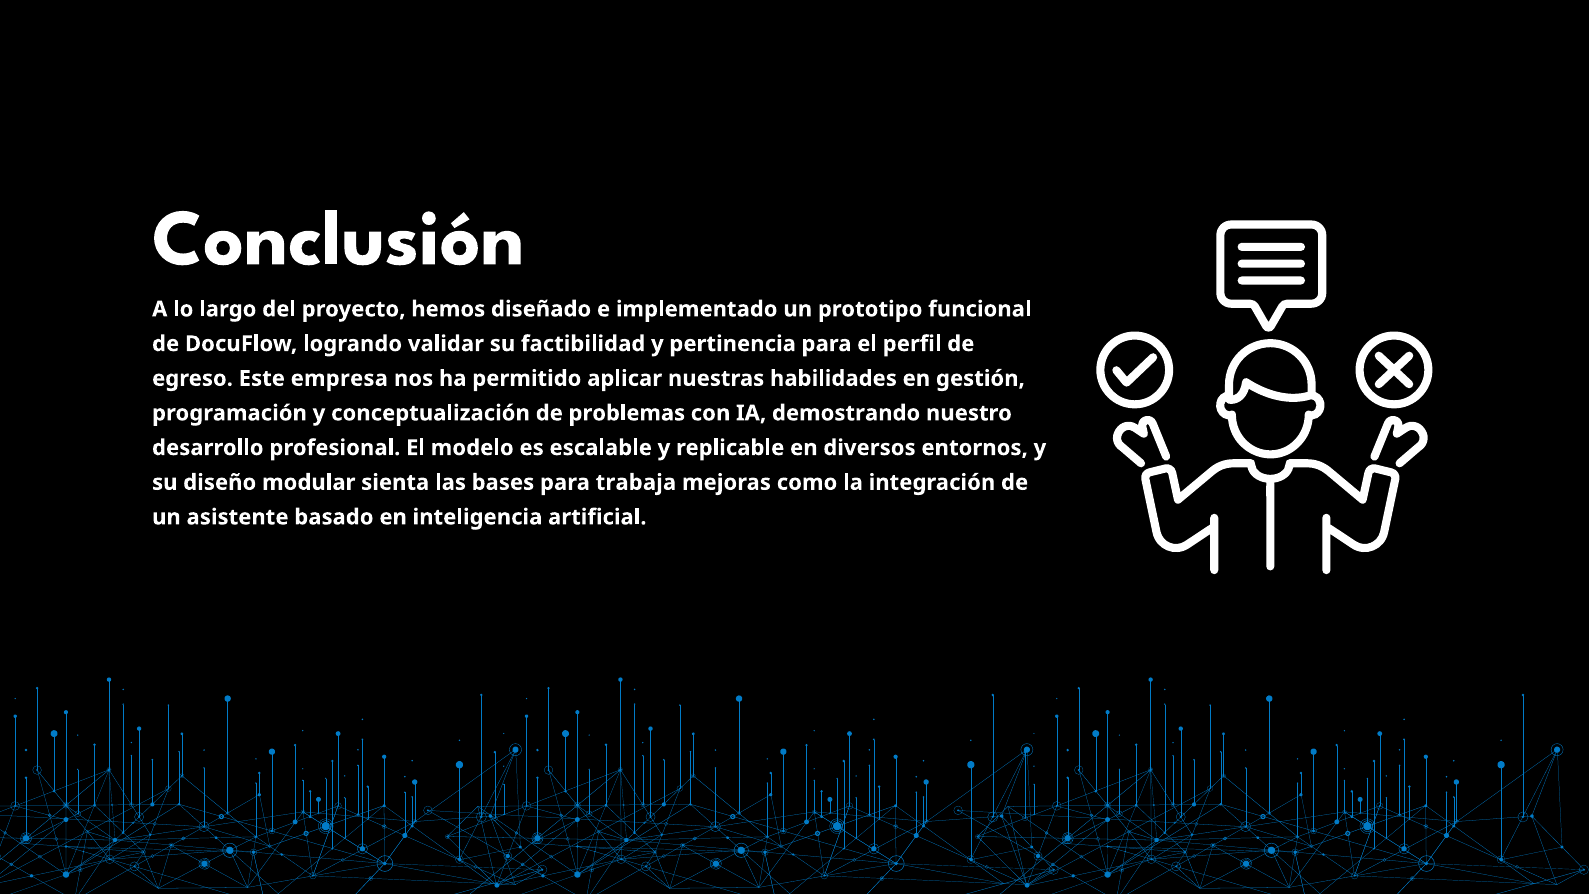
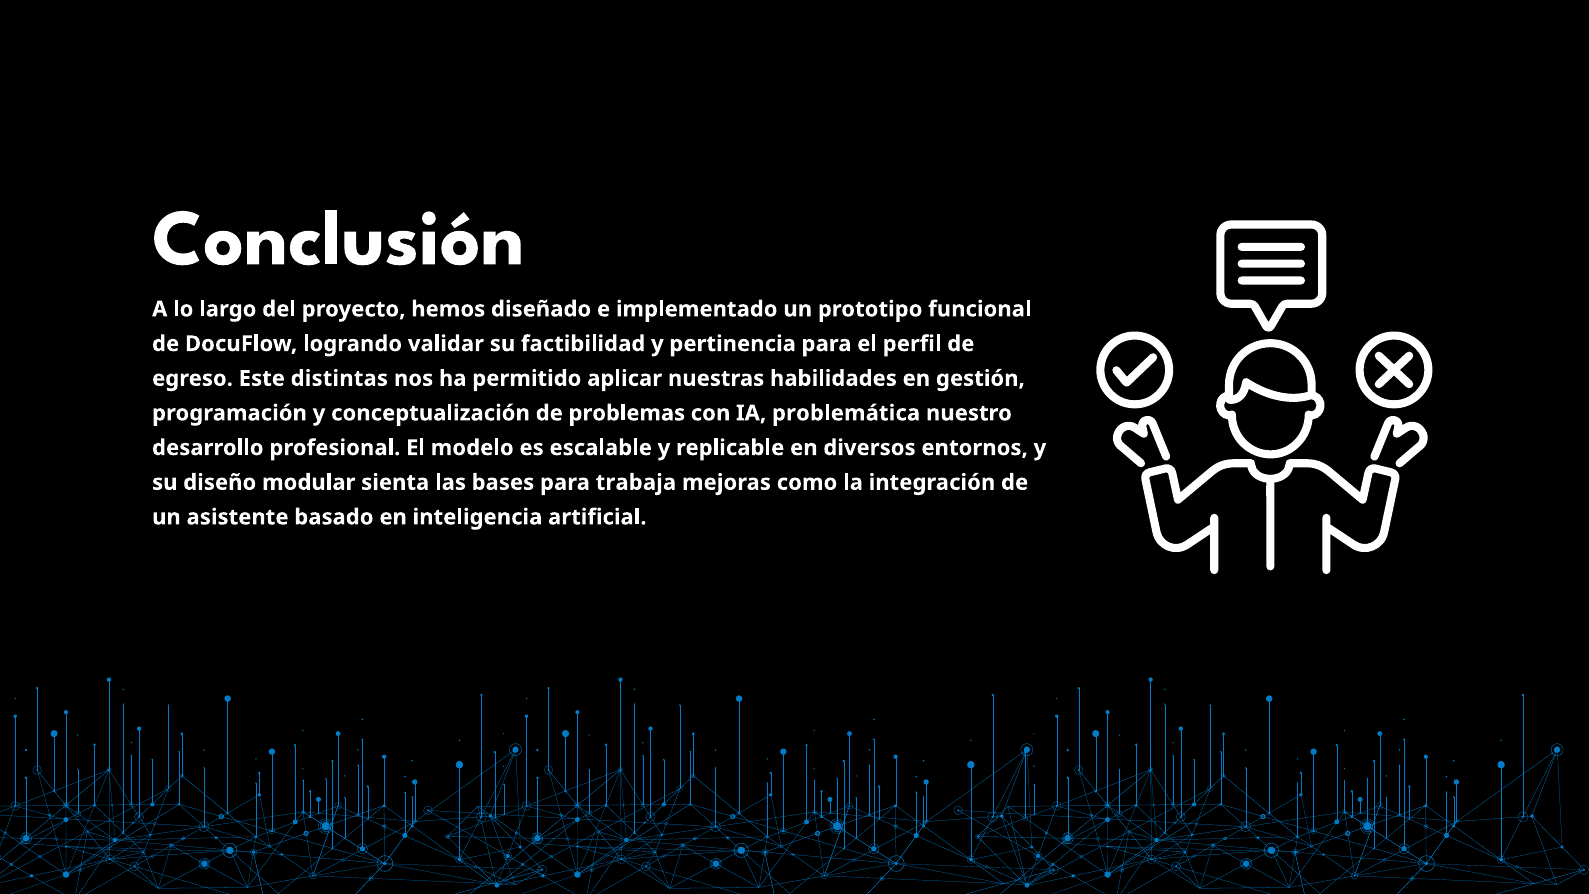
empresa: empresa -> distintas (339, 378)
demostrando: demostrando -> problemática (846, 413)
